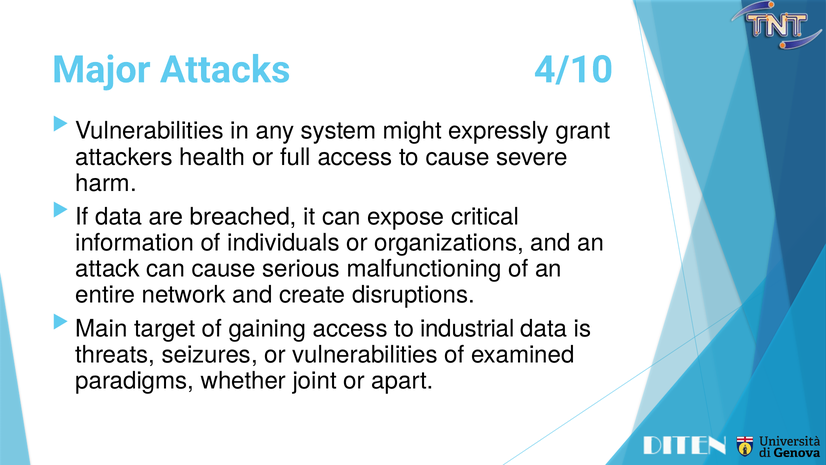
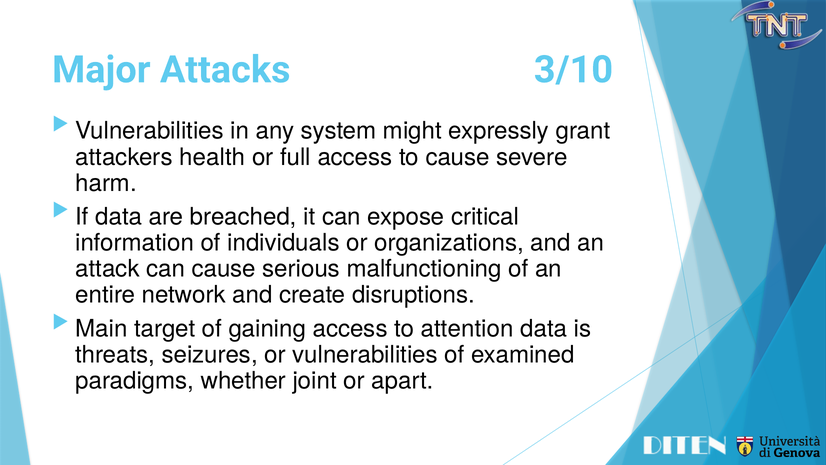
4/10: 4/10 -> 3/10 (573, 70)
industrial: industrial -> attention (467, 329)
